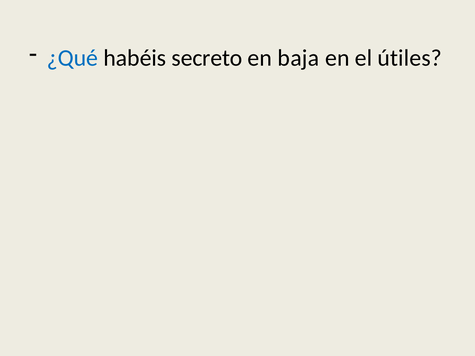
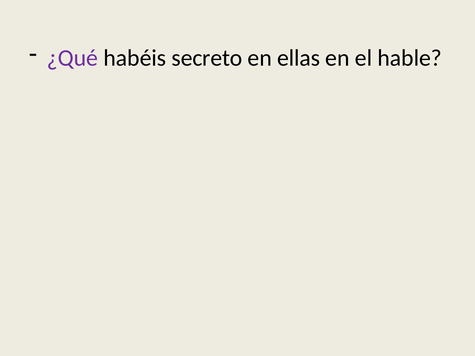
¿Qué colour: blue -> purple (72, 58)
baja: baja -> ellas (299, 58)
útiles: útiles -> hable (410, 58)
